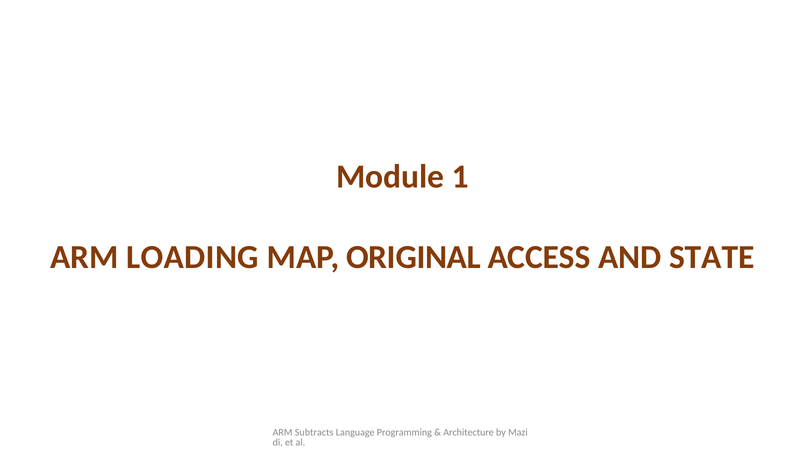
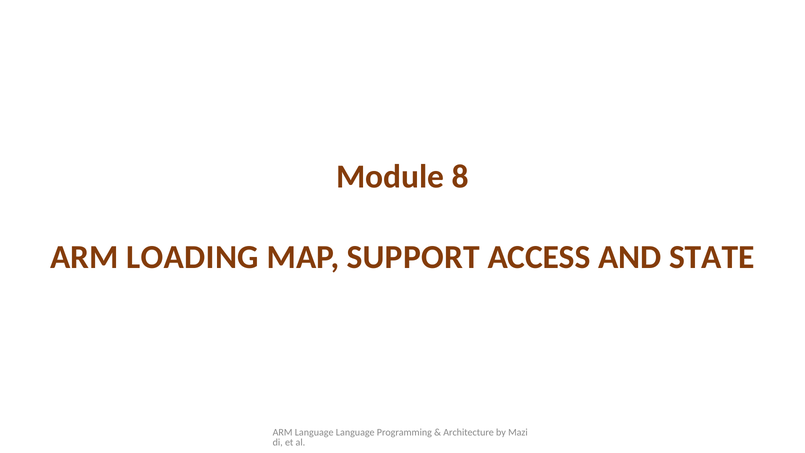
1: 1 -> 8 (460, 177)
ORIGINAL: ORIGINAL -> SUPPORT (413, 257)
ARM Subtracts: Subtracts -> Language (314, 432)
